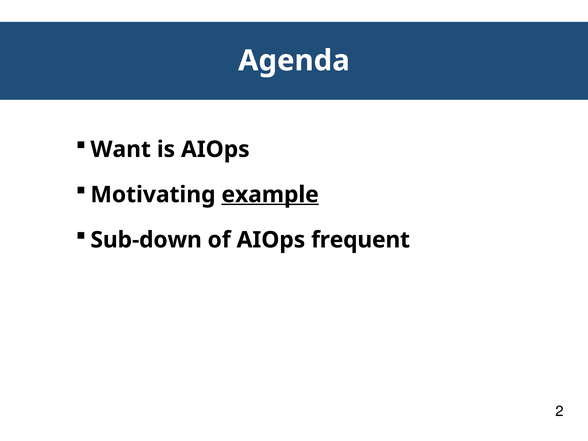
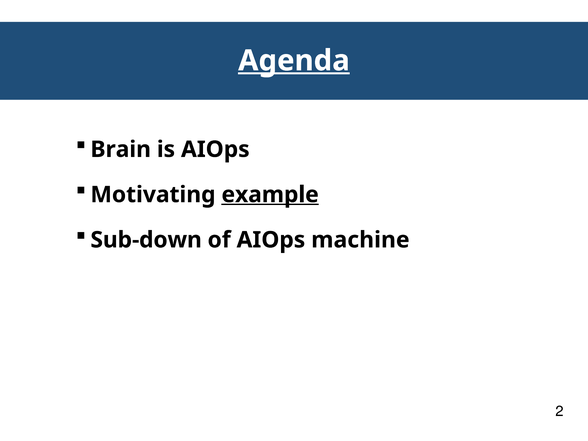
Agenda underline: none -> present (294, 61)
Want: Want -> Brain (121, 149)
frequent: frequent -> machine (360, 240)
